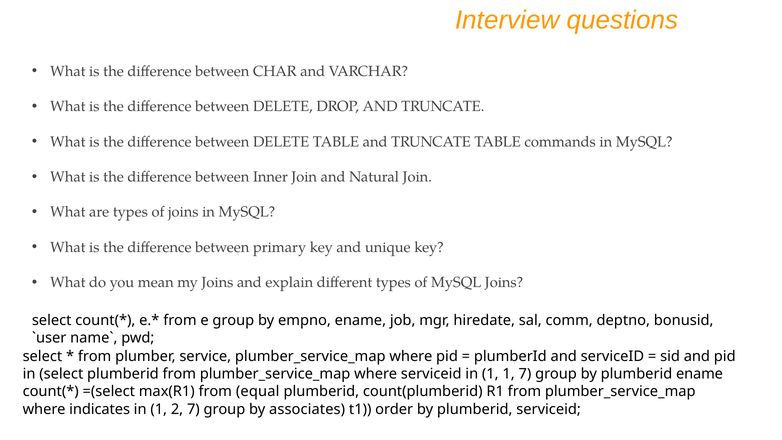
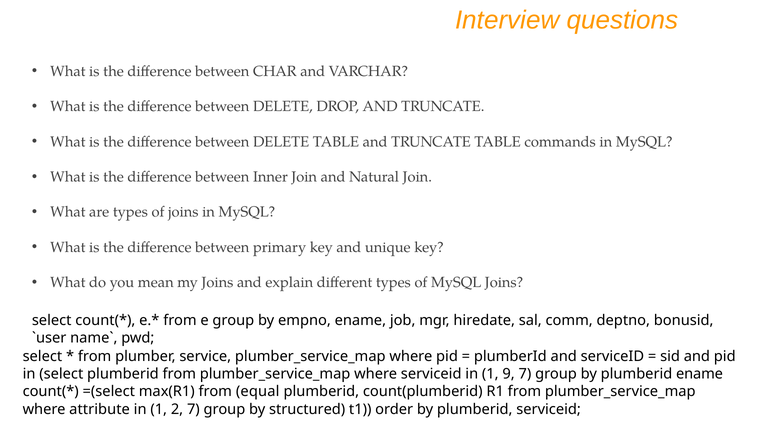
1 1: 1 -> 9 (509, 374)
indicates: indicates -> attribute (100, 409)
associates: associates -> structured (307, 409)
